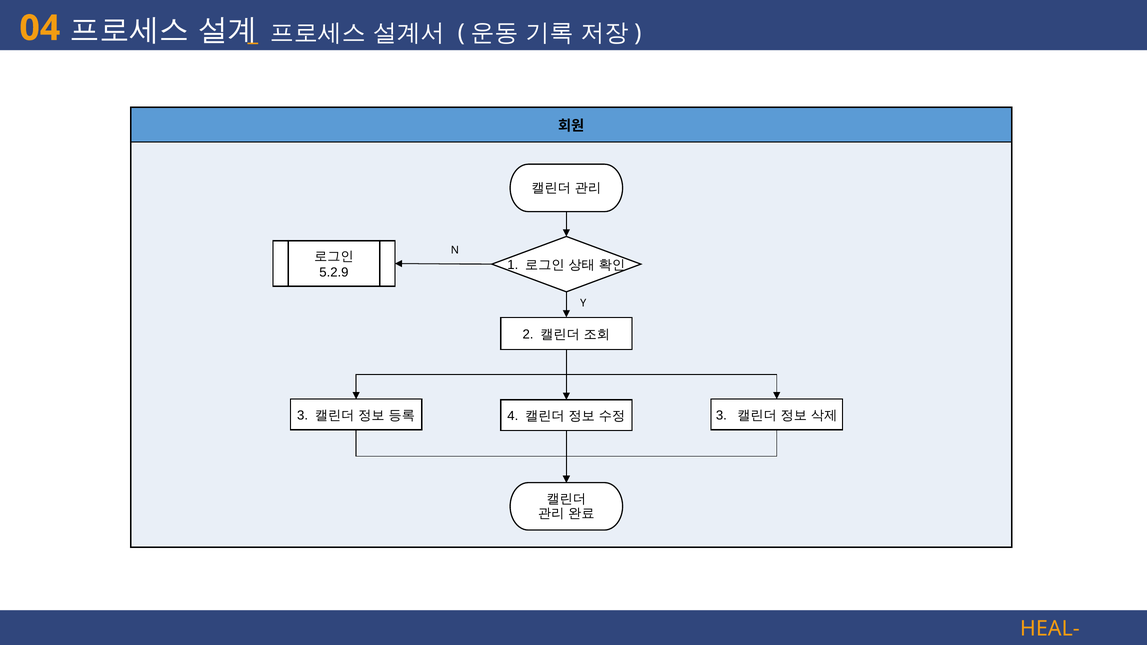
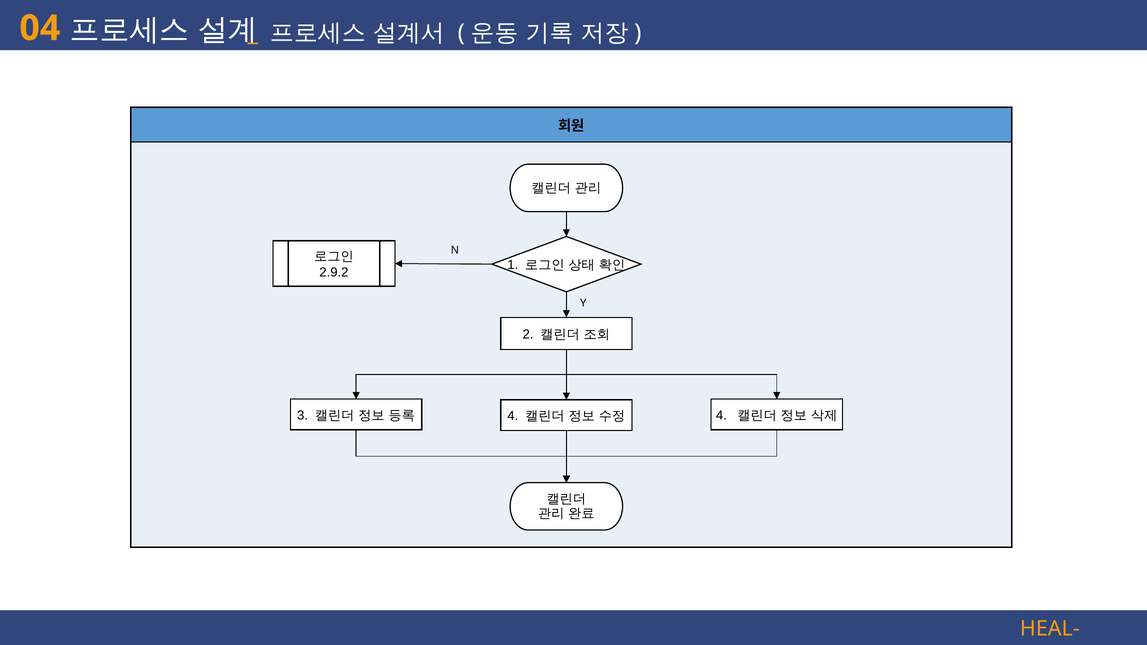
5.2.9: 5.2.9 -> 2.9.2 (334, 272)
3: 3 -> 4 (721, 415)
